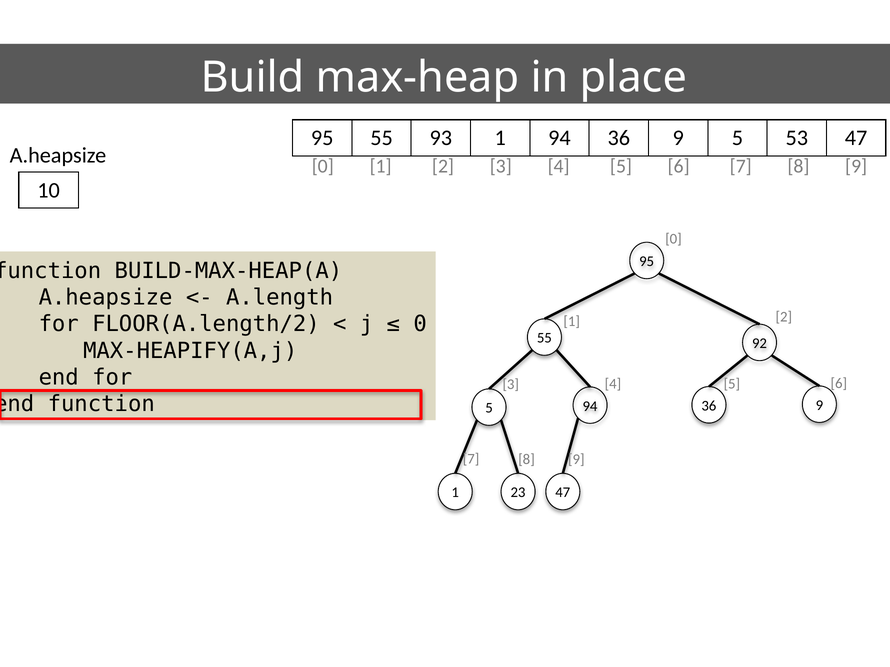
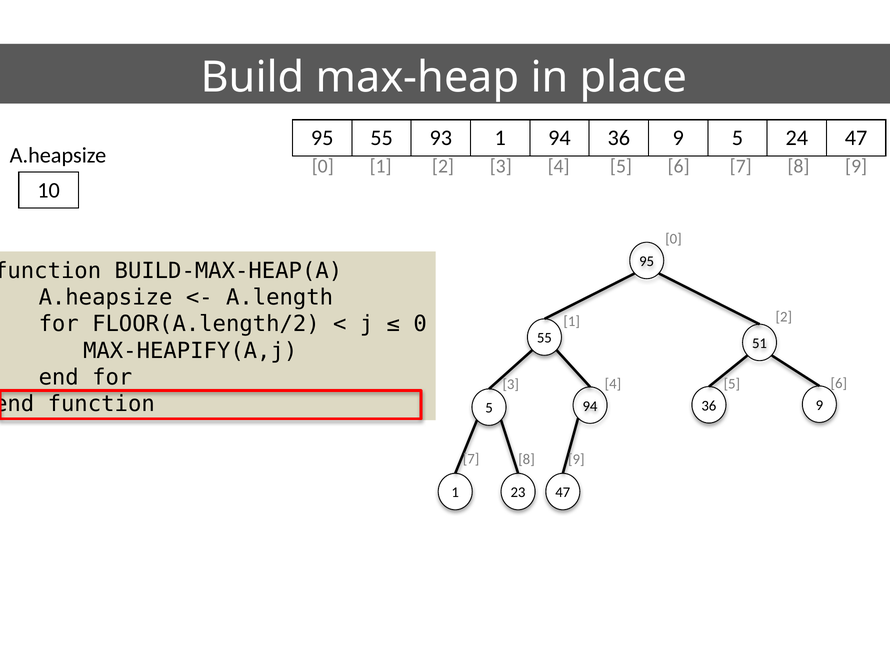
53: 53 -> 24 (797, 138)
92: 92 -> 51 (759, 344)
